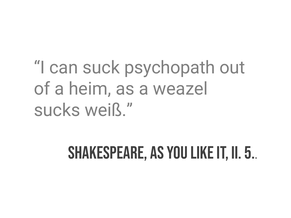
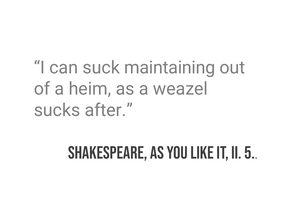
psychopath: psychopath -> maintaining (170, 68)
weiß: weiß -> after (109, 110)
